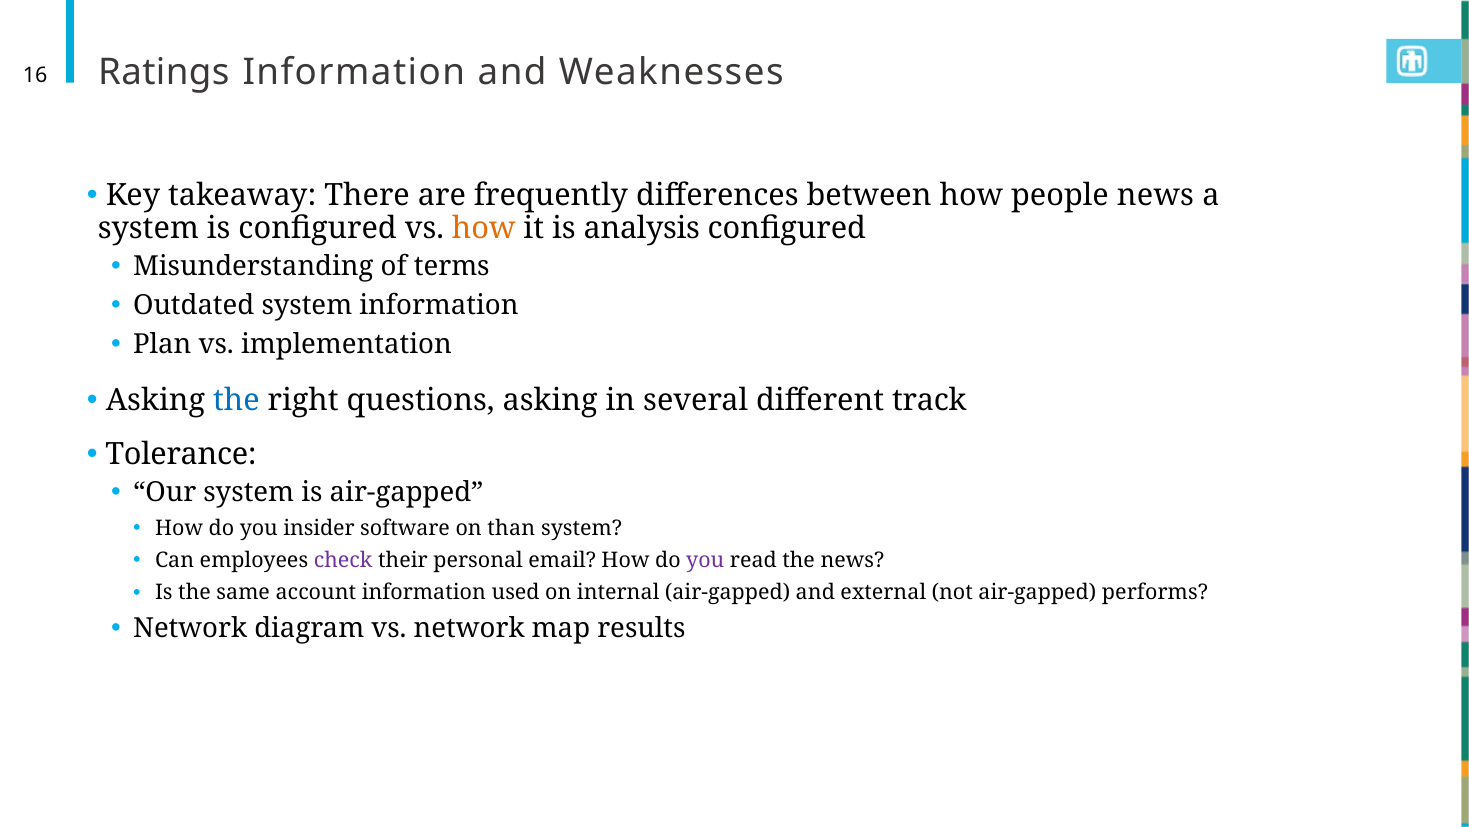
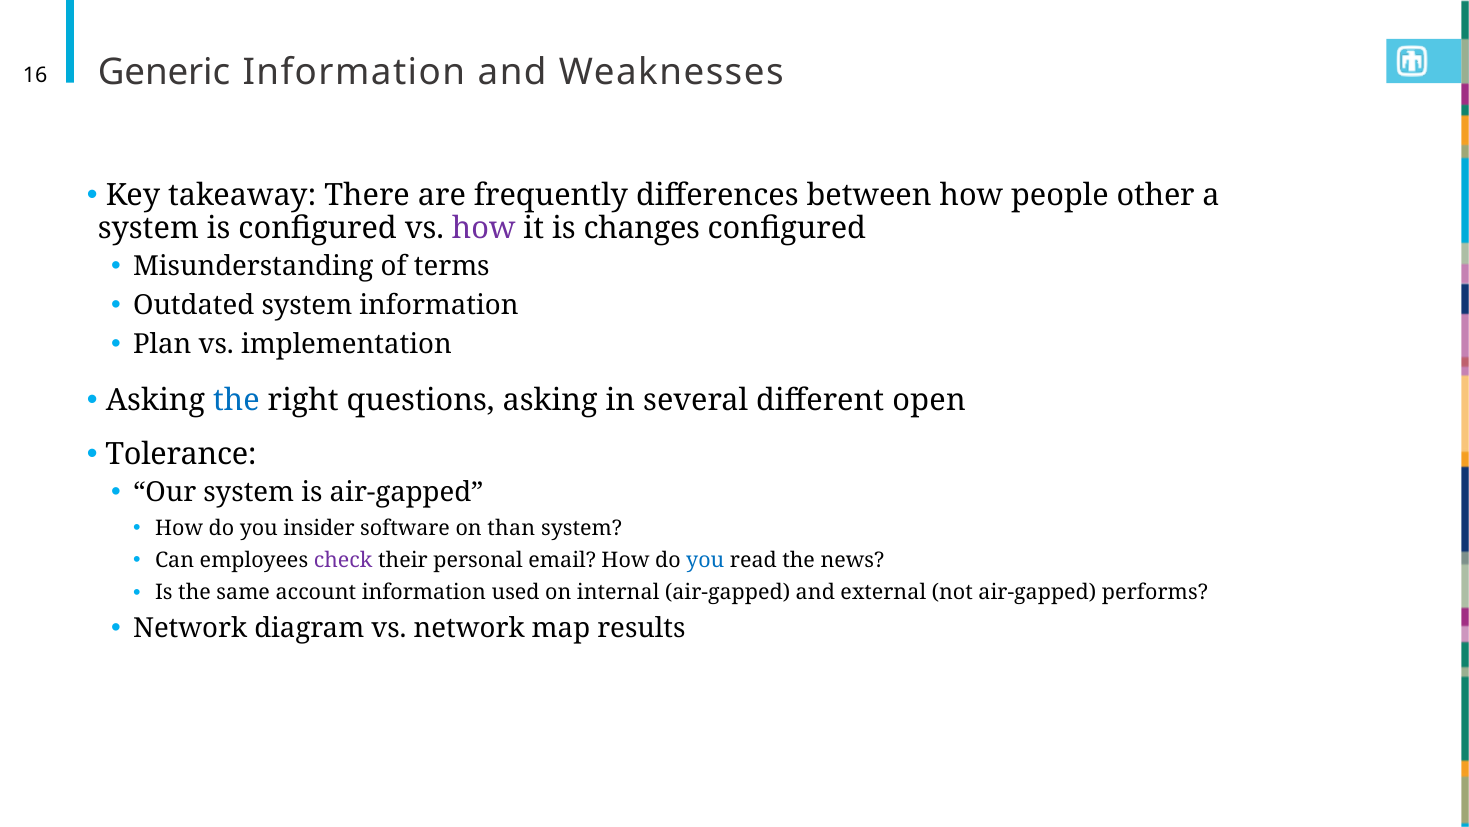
Ratings: Ratings -> Generic (164, 73)
people news: news -> other (1156, 196)
how colour: orange -> purple (484, 229)
analysis: analysis -> changes (642, 229)
track: track -> open (929, 400)
you colour: purple -> blue (705, 560)
